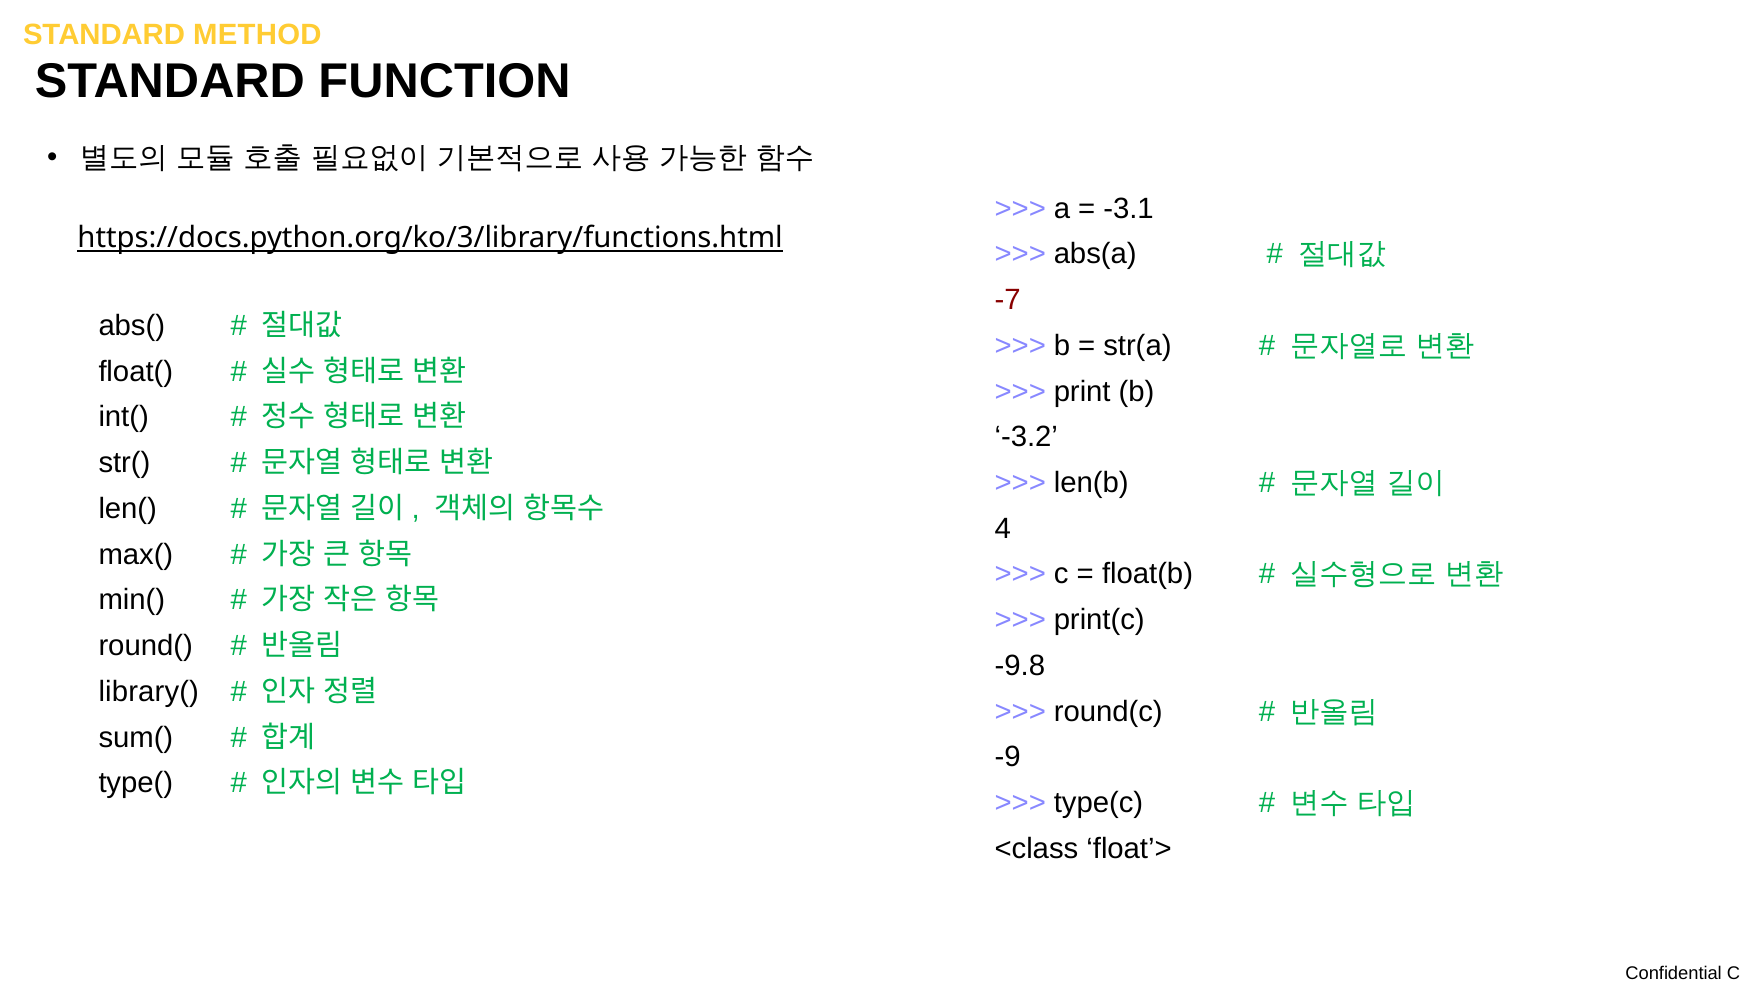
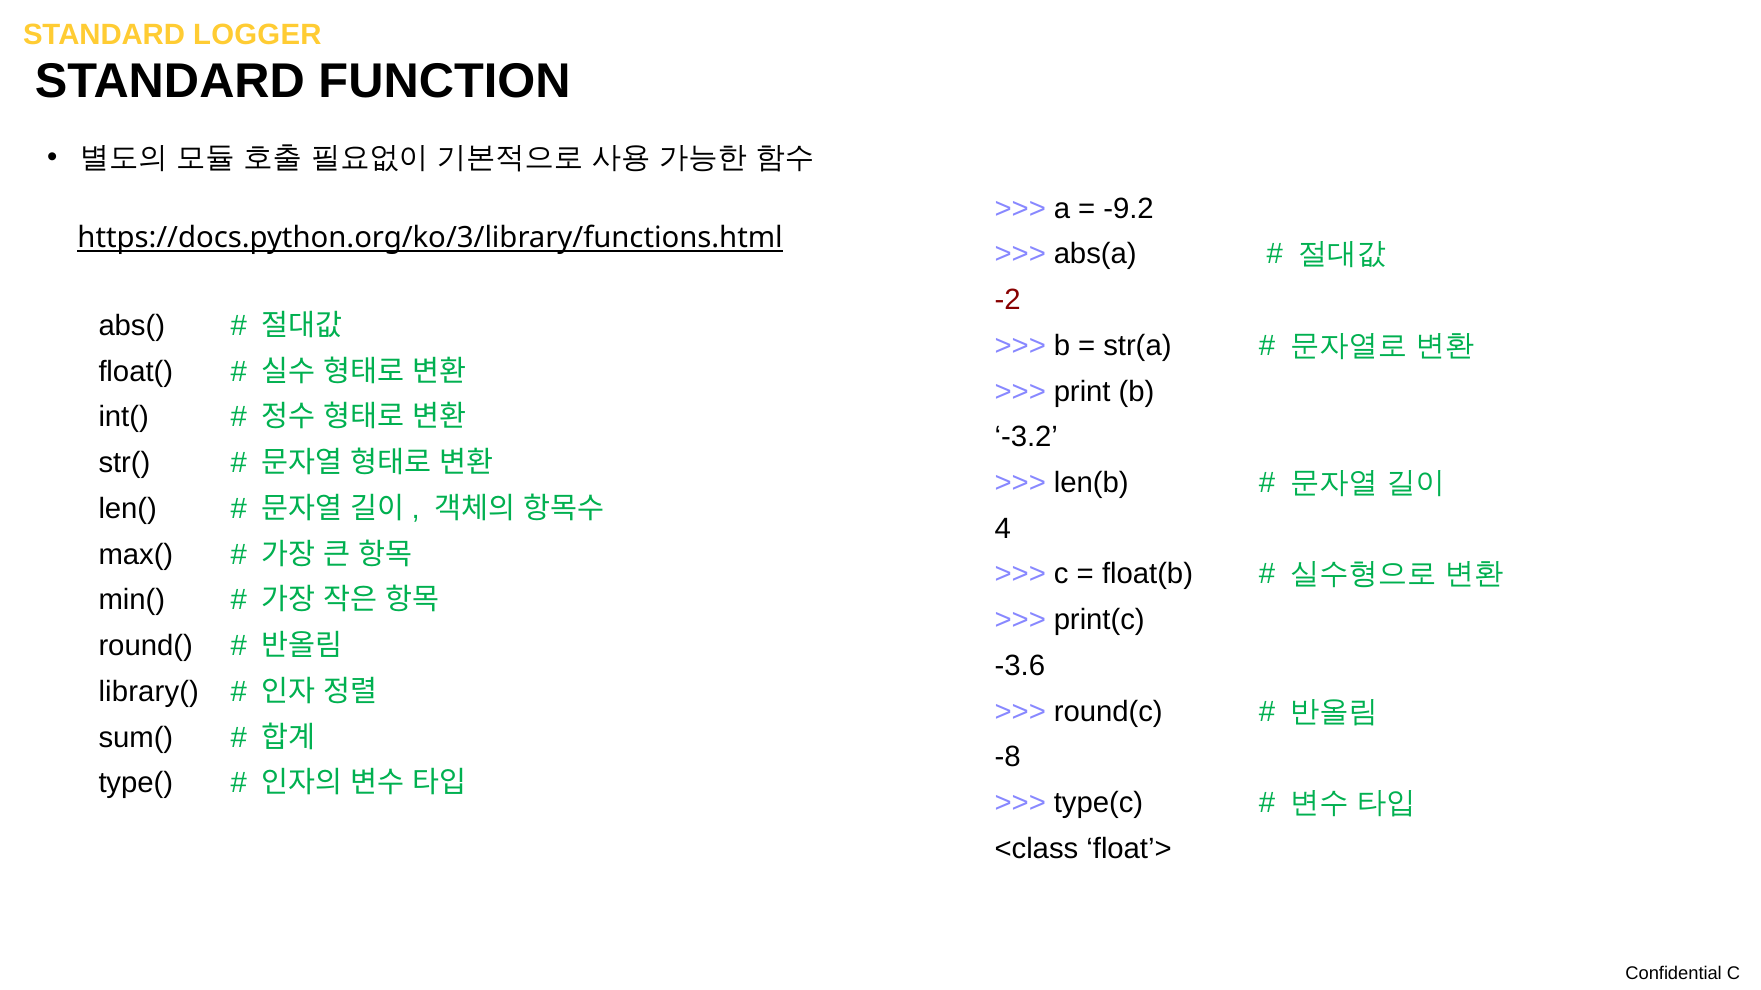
METHOD: METHOD -> LOGGER (257, 35)
-3.1: -3.1 -> -9.2 (1129, 209)
-7: -7 -> -2 (1008, 300)
-9.8: -9.8 -> -3.6 (1020, 666)
-9: -9 -> -8 (1008, 758)
